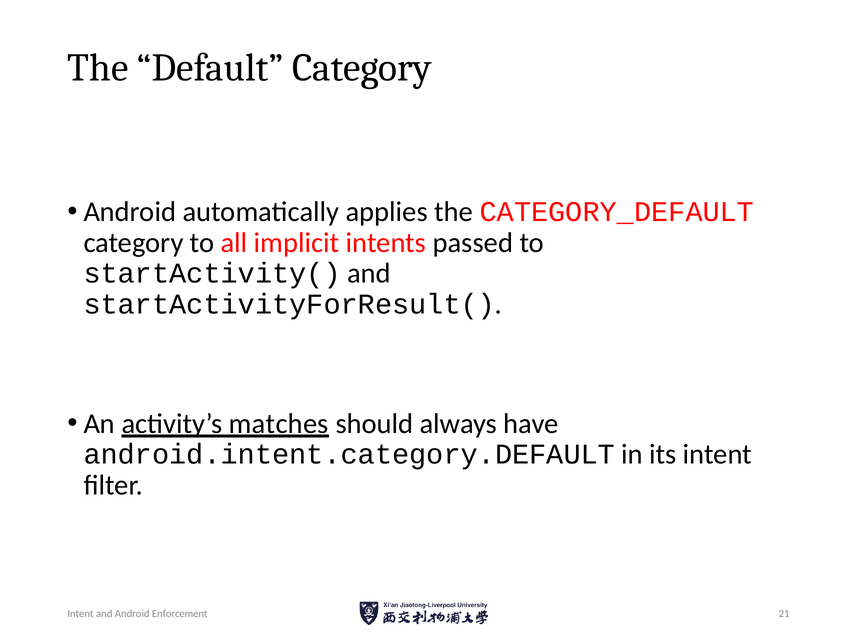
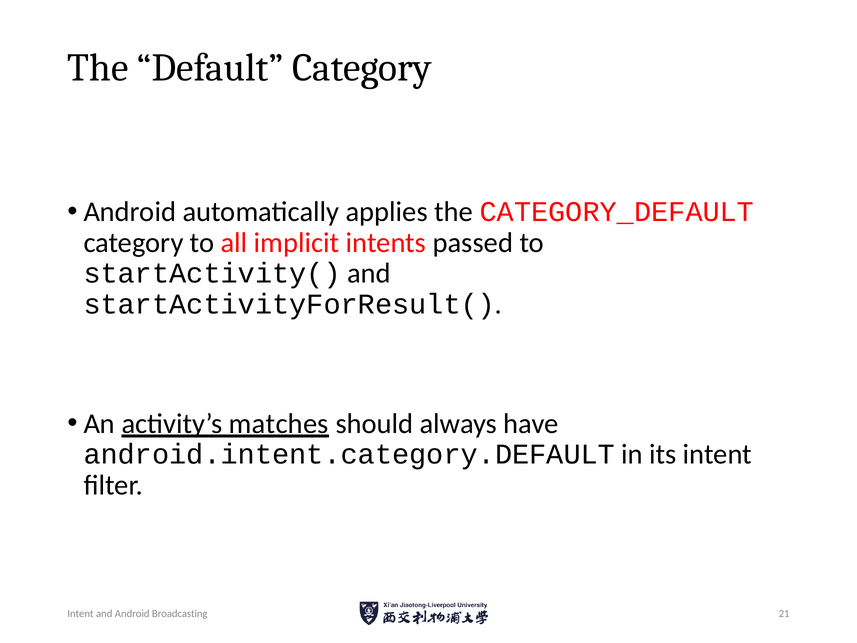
Enforcement: Enforcement -> Broadcasting (180, 614)
